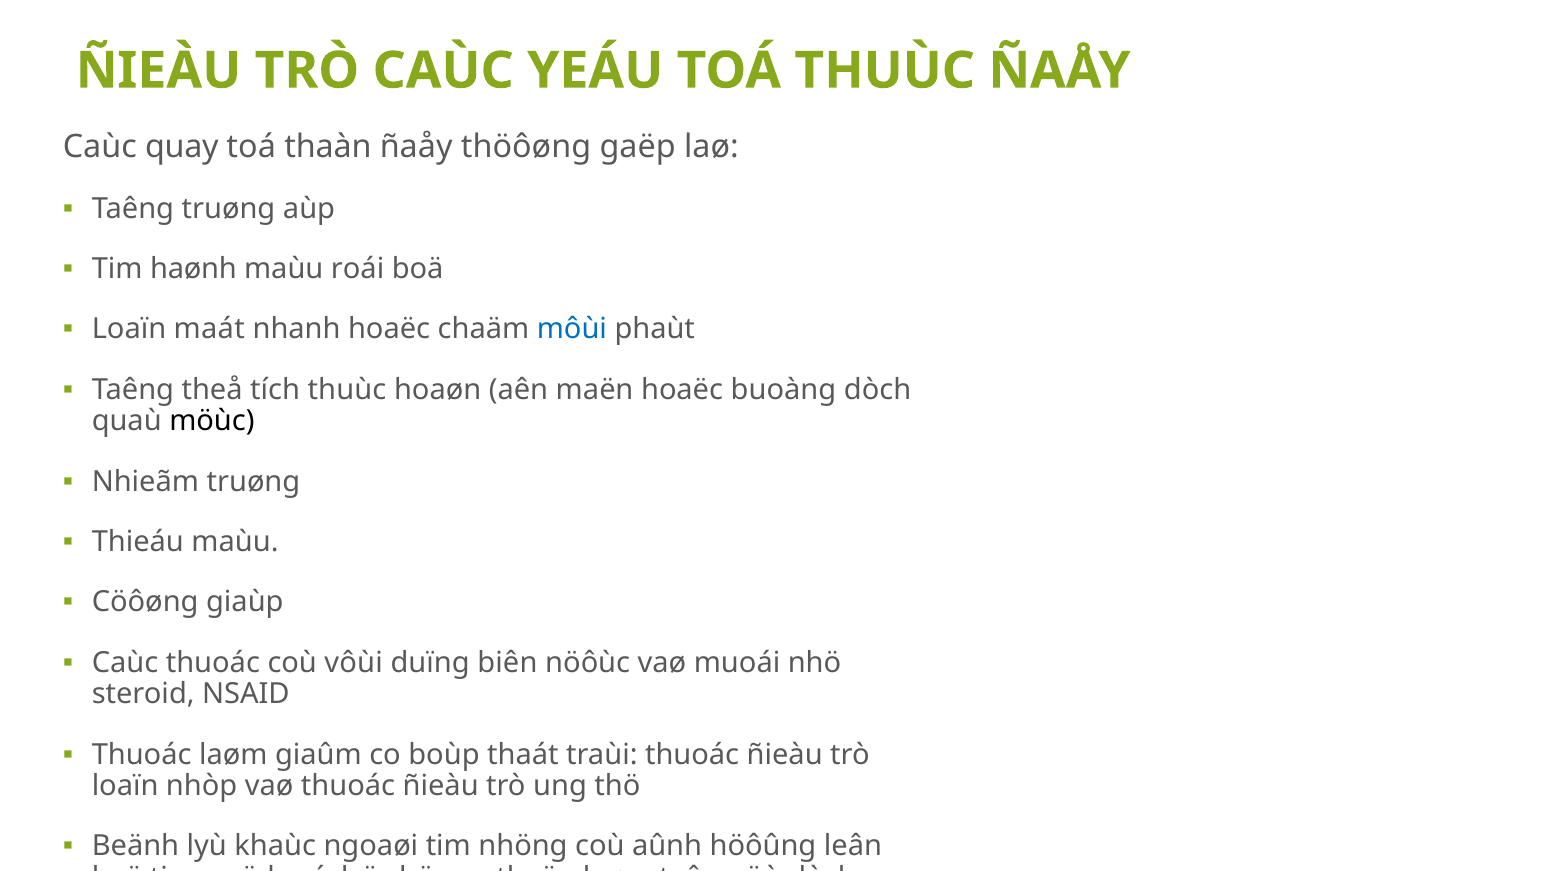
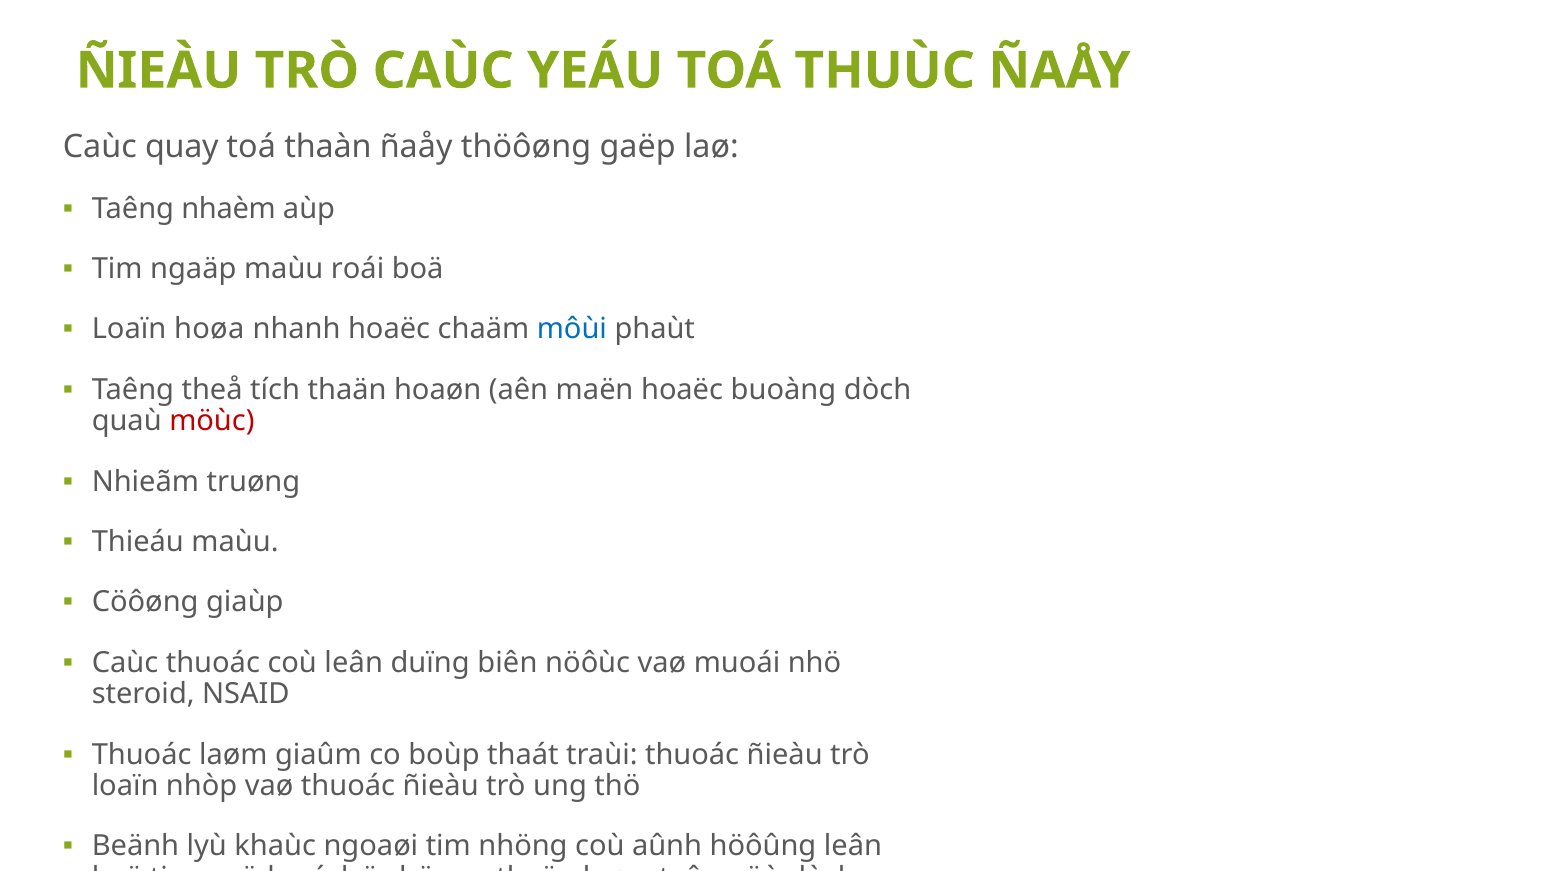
Taêng truøng: truøng -> nhaèm (229, 209)
haønh: haønh -> ngaäp (193, 269)
maát: maát -> hoøa (209, 330)
tích thuùc: thuùc -> thaän (347, 390)
möùc colour: black -> red (212, 421)
coù vôùi: vôùi -> leân (354, 663)
